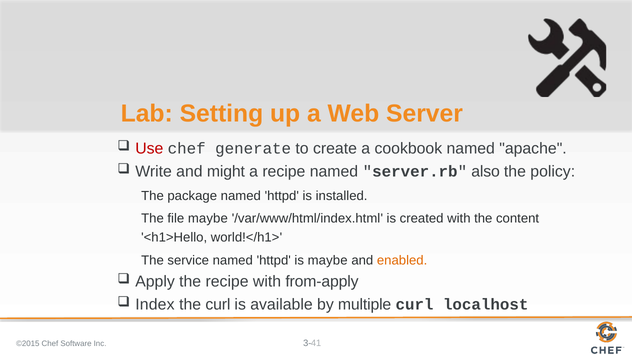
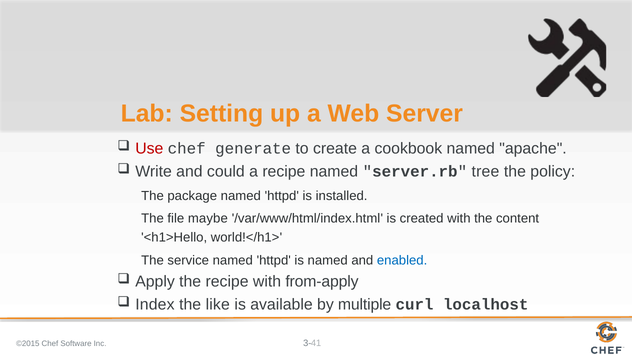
might: might -> could (226, 172)
also: also -> tree (485, 172)
is maybe: maybe -> named (328, 261)
enabled colour: orange -> blue (402, 261)
the curl: curl -> like (218, 305)
